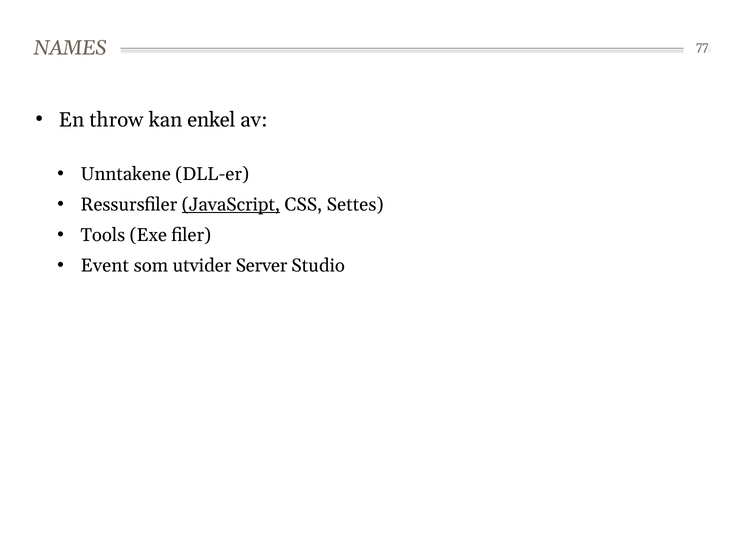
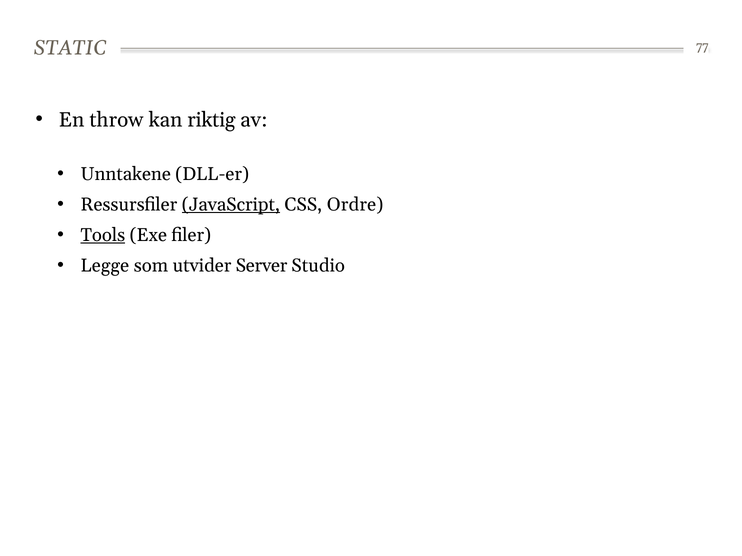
NAMES: NAMES -> STATIC (70, 48)
enkel: enkel -> riktig (211, 120)
Settes: Settes -> Ordre (355, 205)
Tools underline: none -> present (103, 235)
Event: Event -> Legge (105, 266)
